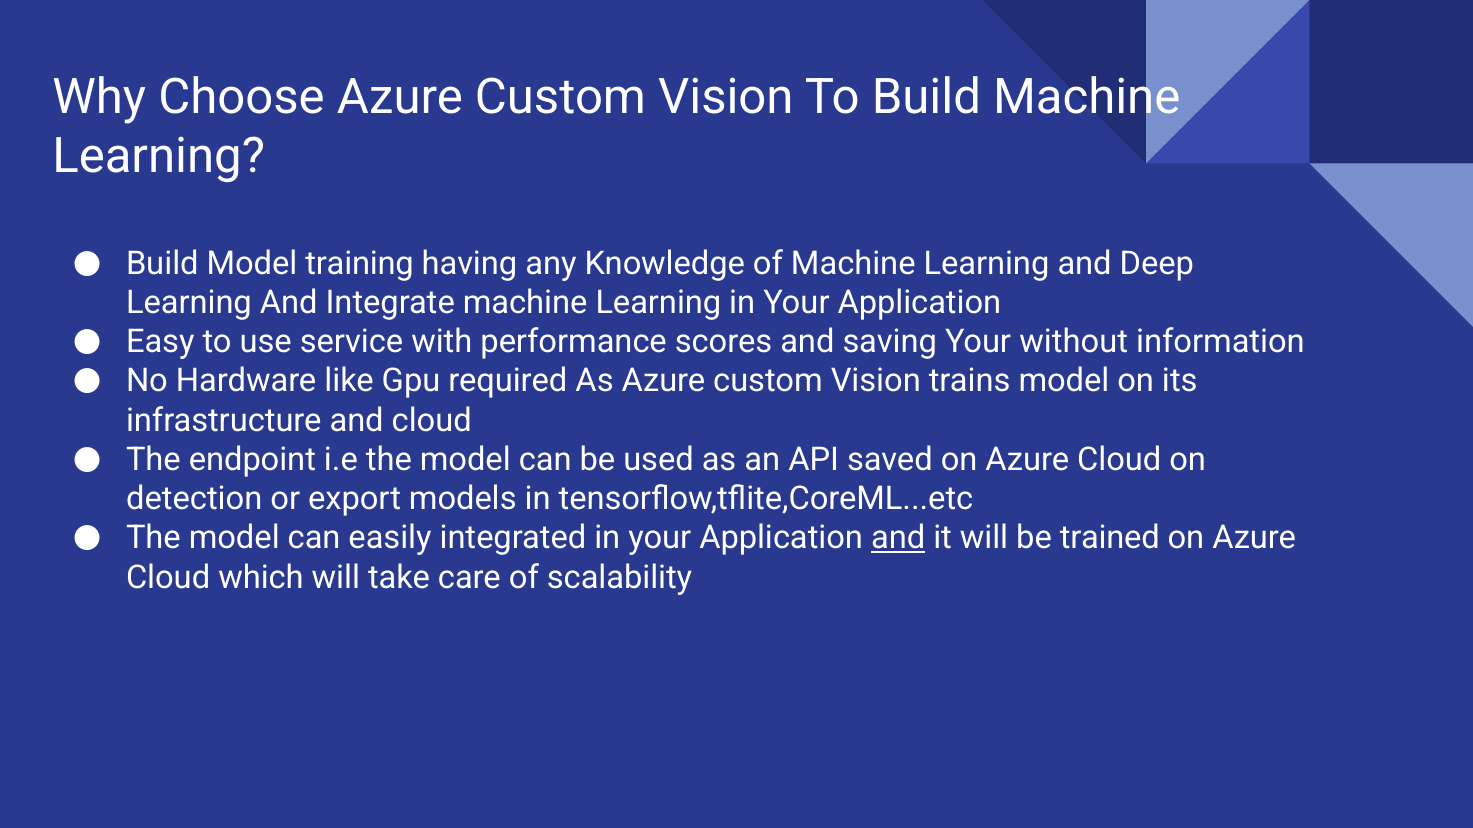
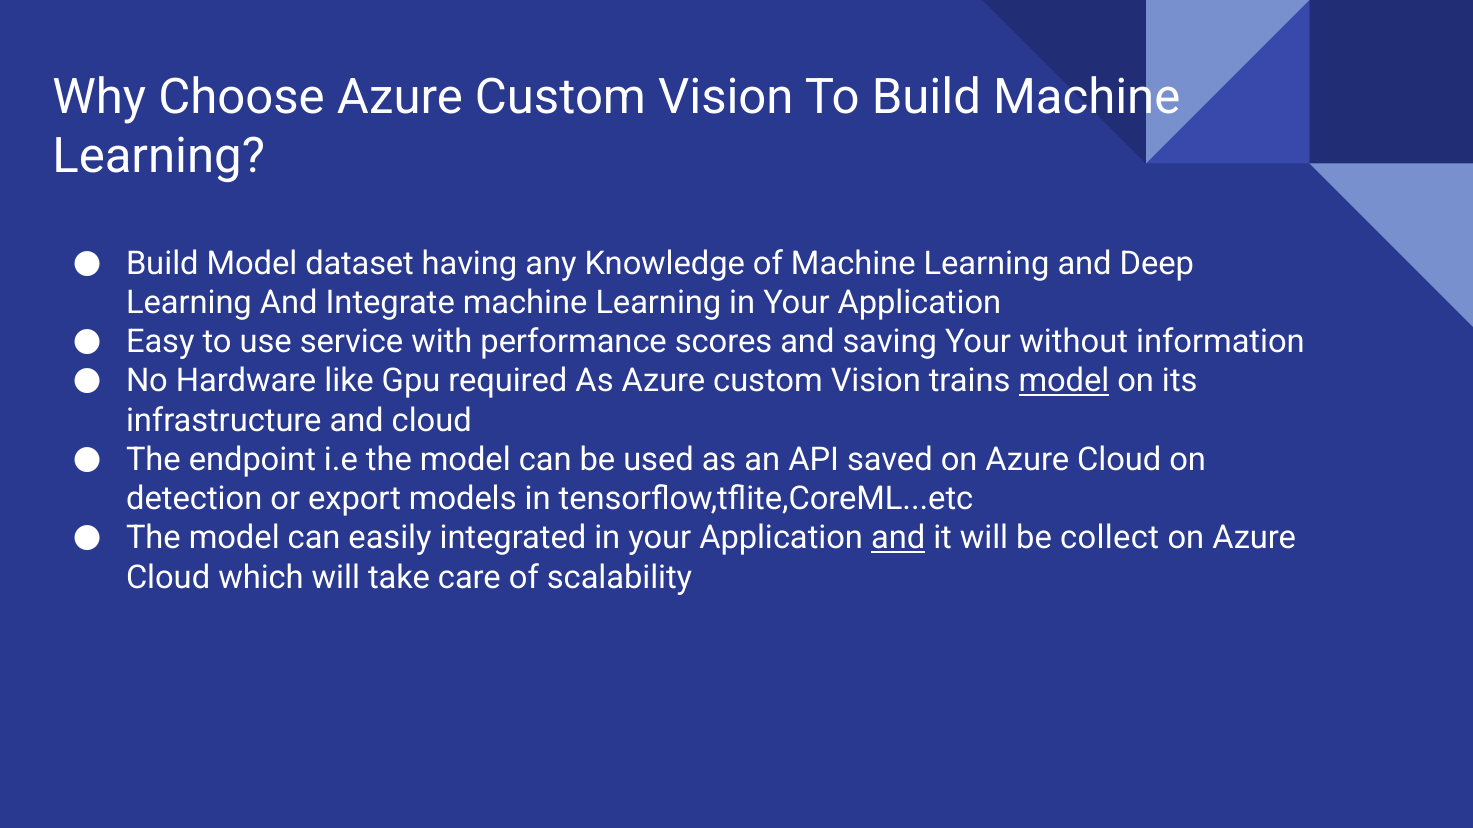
training: training -> dataset (360, 264)
model underline: none -> present (1064, 381)
trained: trained -> collect (1110, 538)
